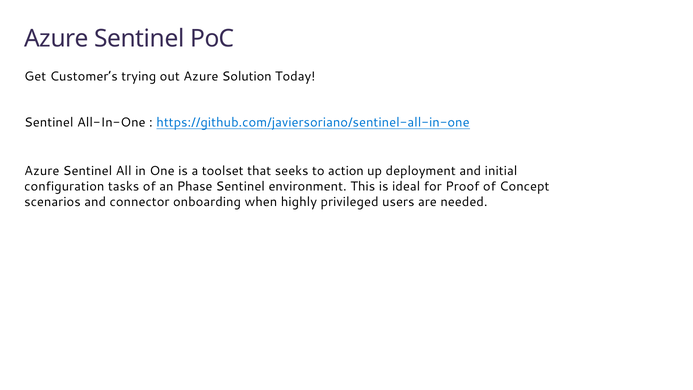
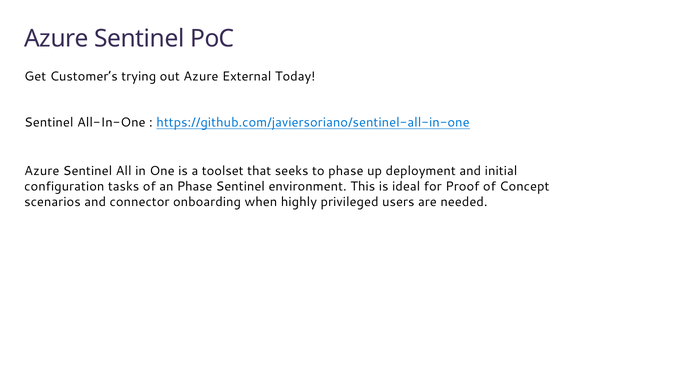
Solution: Solution -> External (247, 77)
to action: action -> phase (346, 171)
